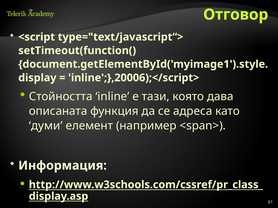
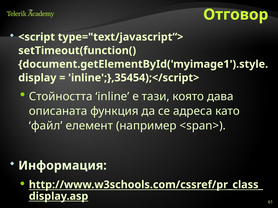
inline';},20006);</script>: inline';},20006);</script> -> inline';},35454);</script> (134, 78)
думи: думи -> файл (46, 126)
